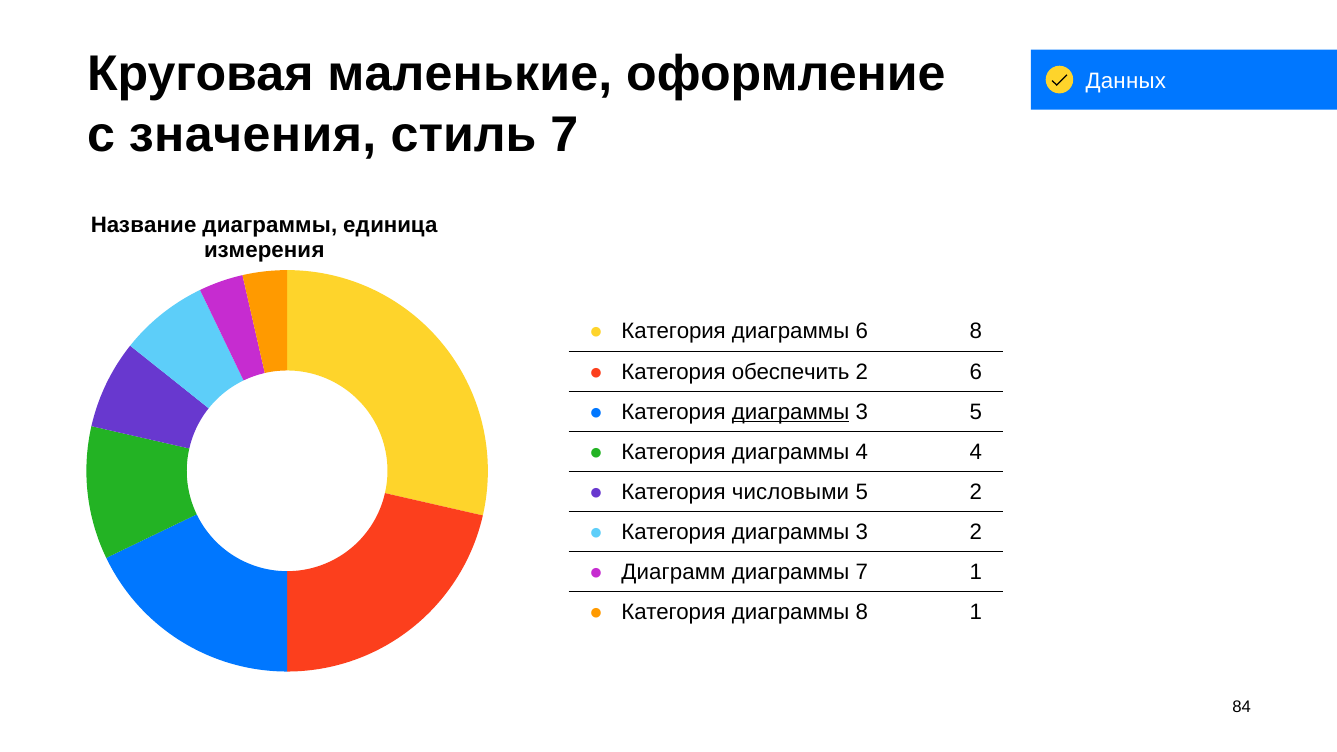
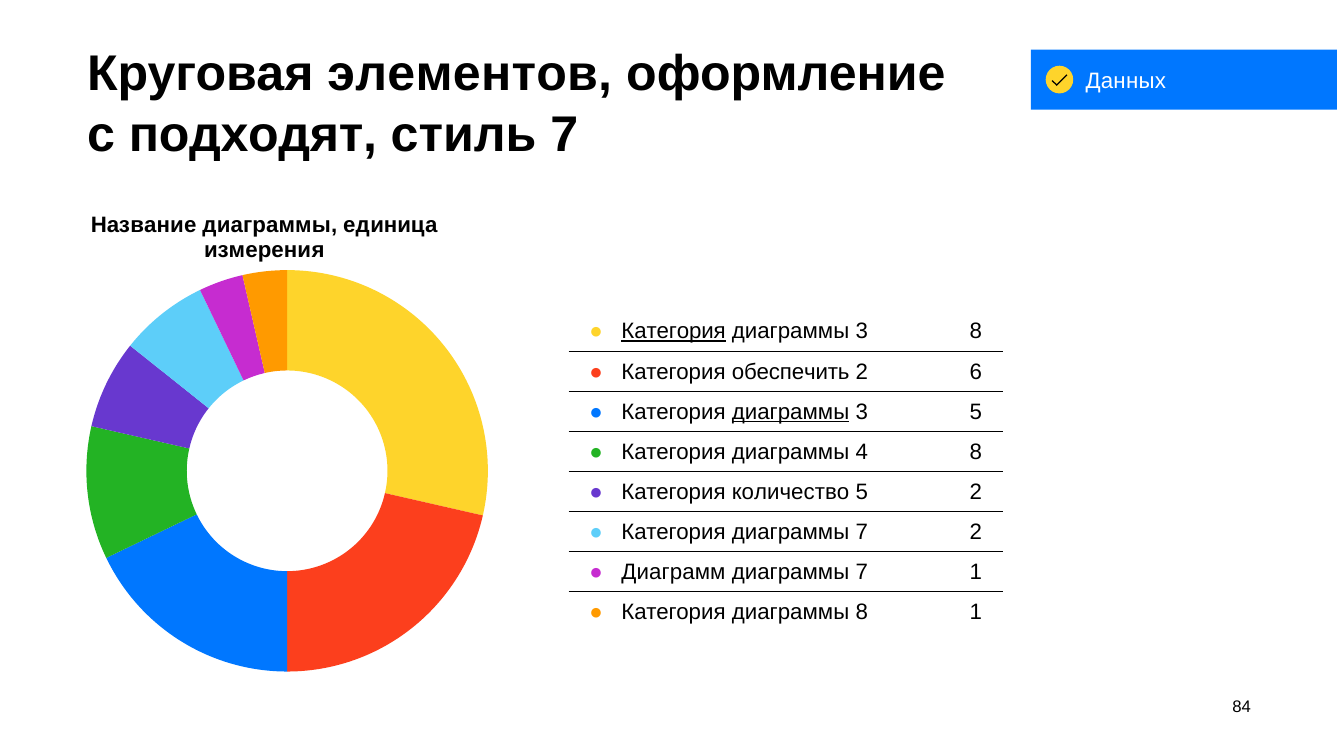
маленькие: маленькие -> элементов (470, 74)
значения: значения -> подходят (253, 135)
Категория underline: none -> present (674, 332)
6: 6 -> 3 (862, 332)
4 4: 4 -> 8 (976, 452)
числовыми: числовыми -> количество (791, 492)
3: 3 -> 7 (862, 532)
